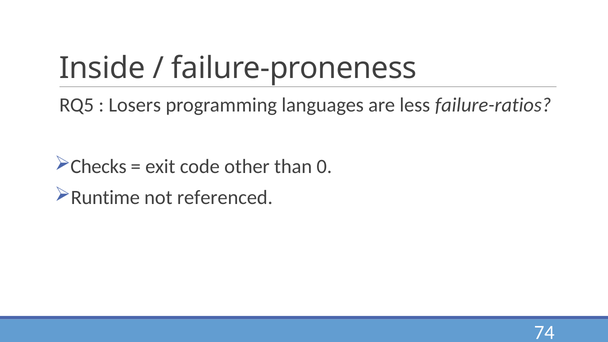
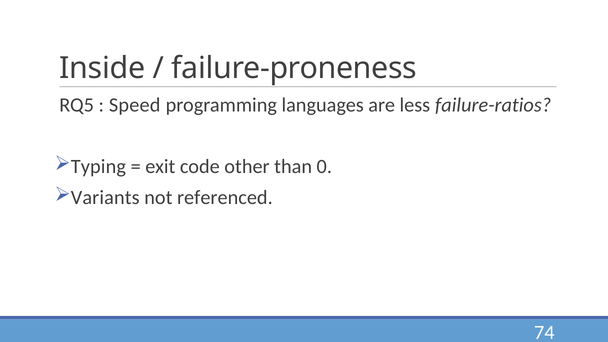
Losers: Losers -> Speed (135, 105)
Checks: Checks -> Typing (98, 167)
Runtime: Runtime -> Variants (105, 197)
